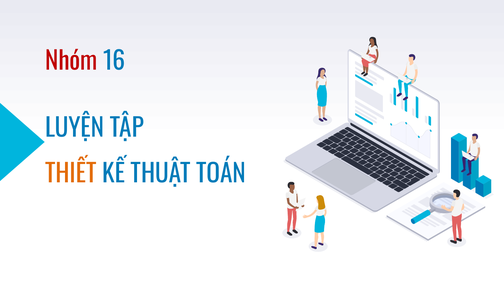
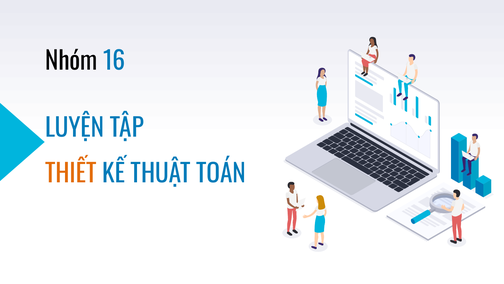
Nhóm colour: red -> black (71, 61)
